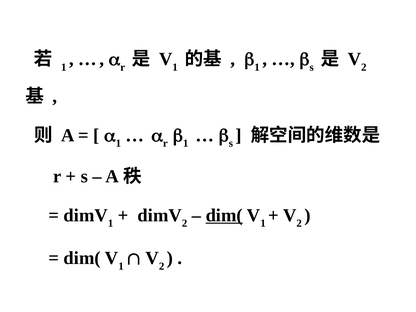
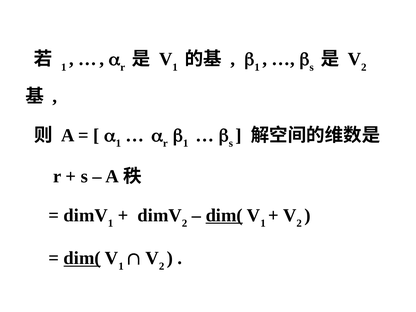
dim( underline: none -> present (82, 258)
